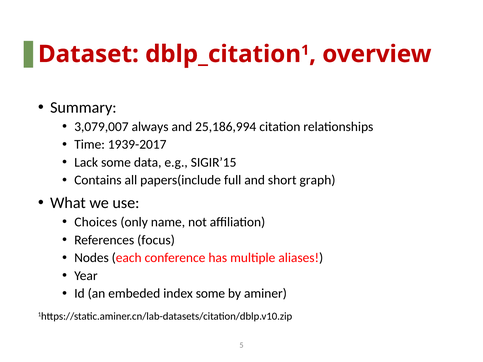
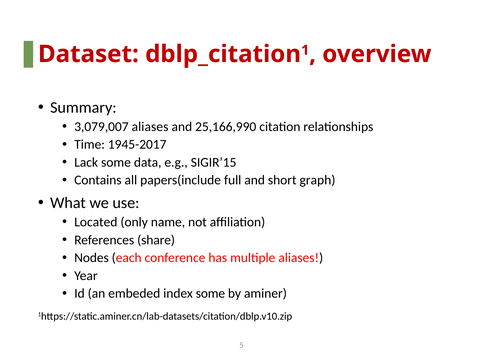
3,079,007 always: always -> aliases (150, 127)
25,186,994: 25,186,994 -> 25,166,990 (226, 127)
1939-2017: 1939-2017 -> 1945-2017 (137, 145)
Choices: Choices -> Located (96, 222)
focus: focus -> share (156, 240)
